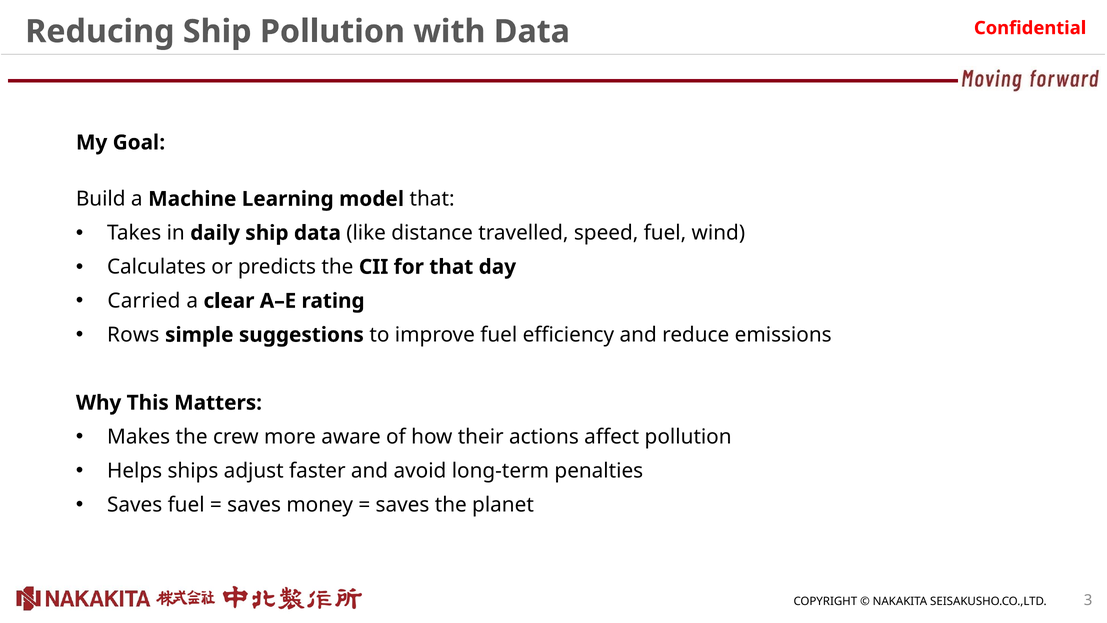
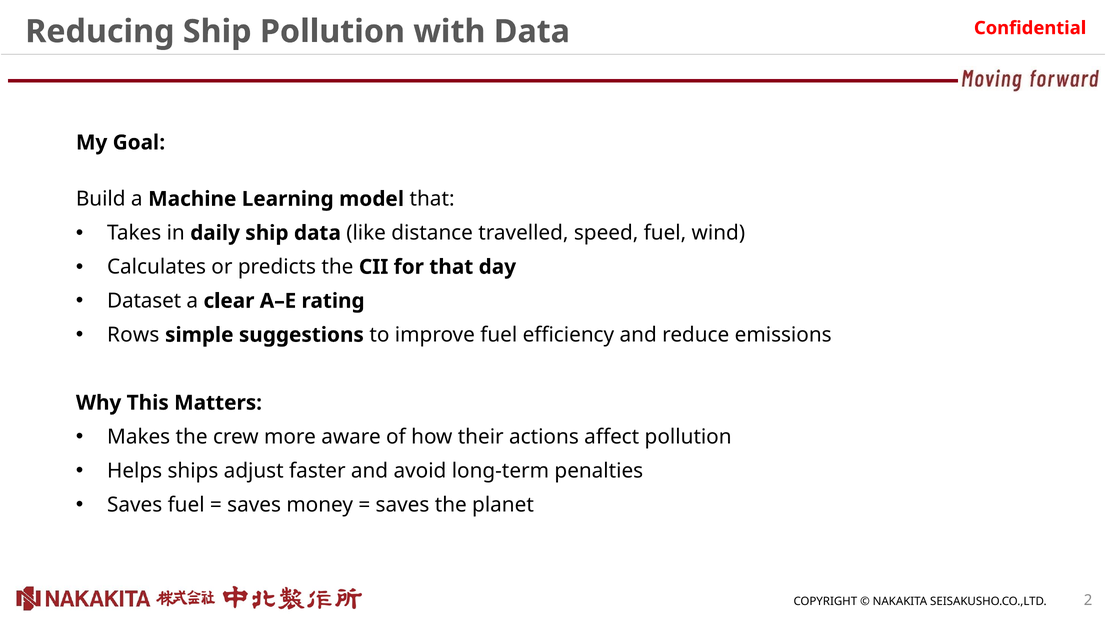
Carried: Carried -> Dataset (144, 301)
3: 3 -> 2 (1088, 600)
